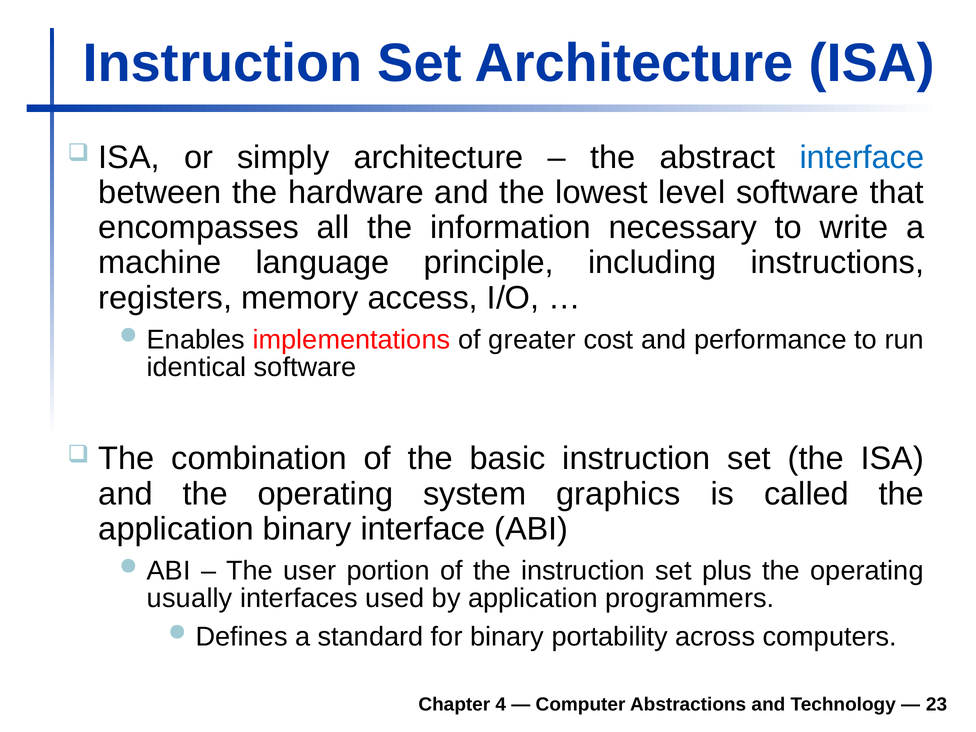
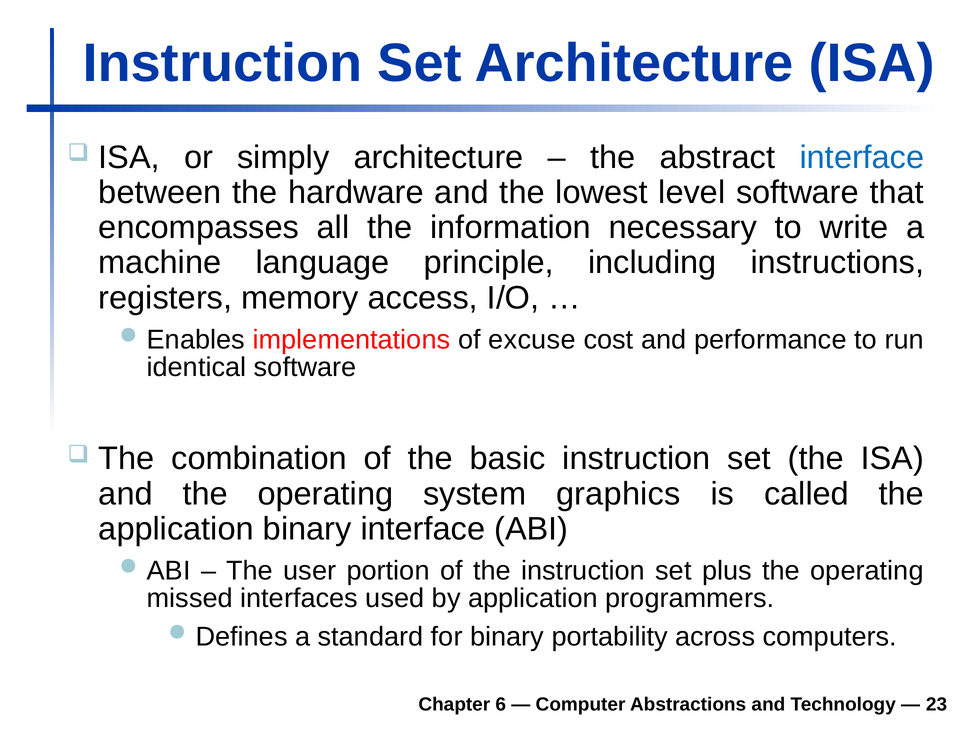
greater: greater -> excuse (532, 340)
usually: usually -> missed (190, 598)
4: 4 -> 6 (501, 704)
